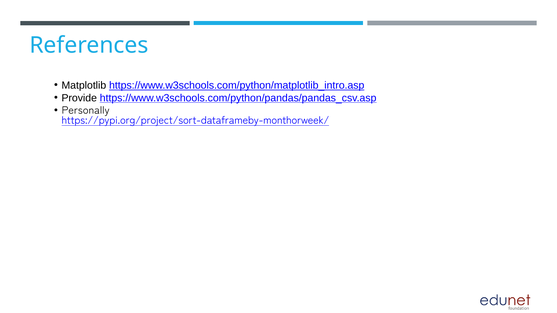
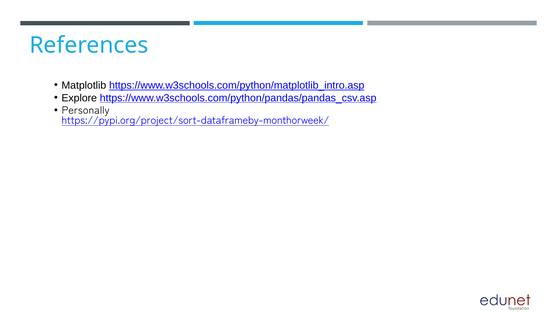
Provide: Provide -> Explore (79, 98)
